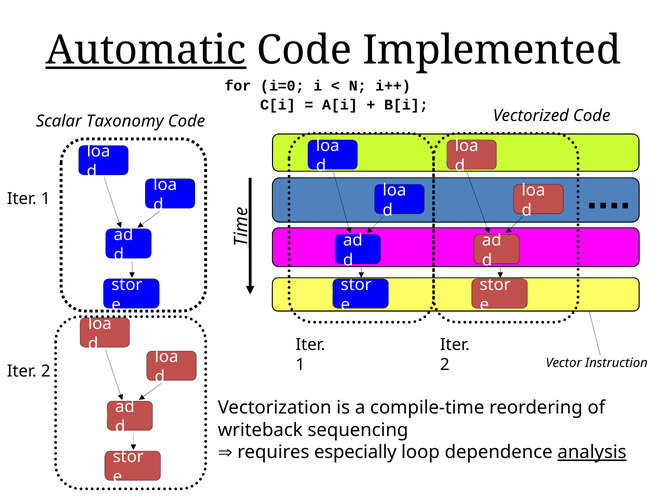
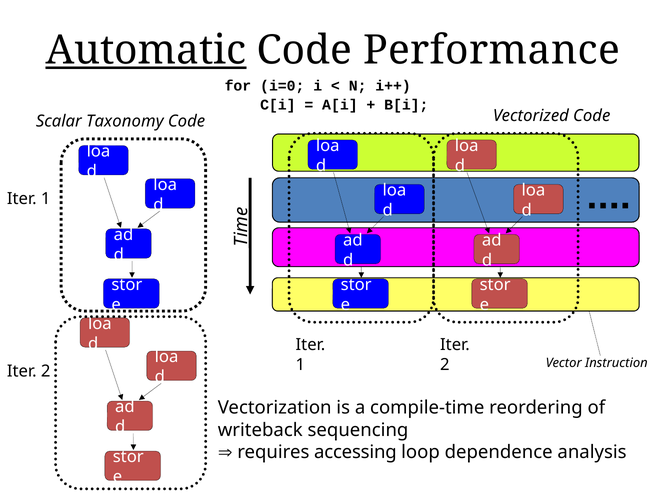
Implemented: Implemented -> Performance (492, 50)
especially: especially -> accessing (355, 453)
analysis underline: present -> none (592, 453)
